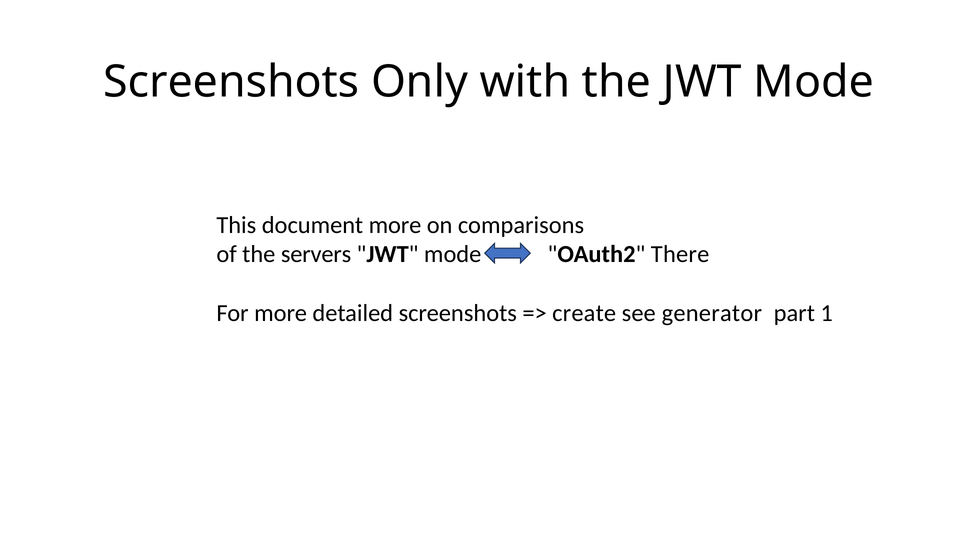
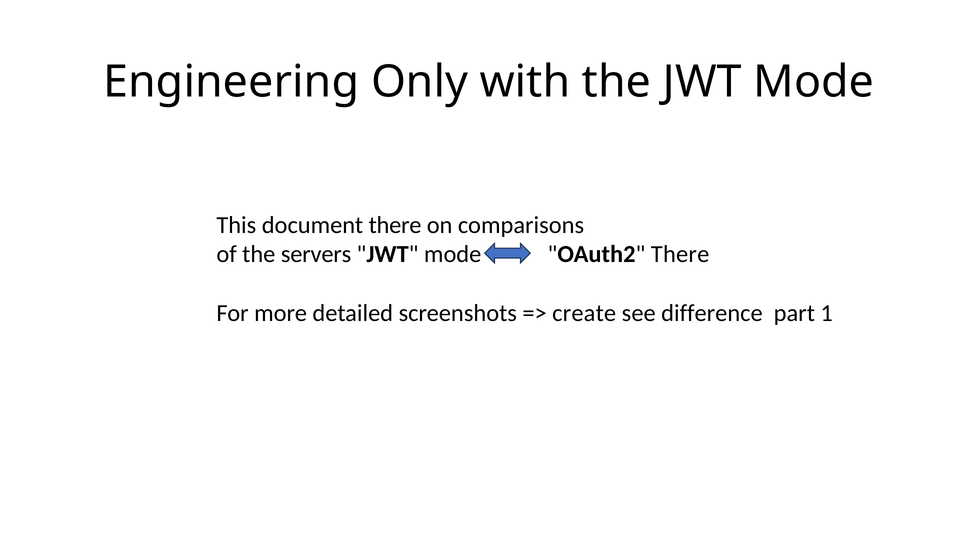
Screenshots: Screenshots -> Engineering (231, 82)
document more: more -> there (395, 225)
generator: generator -> difference (712, 313)
